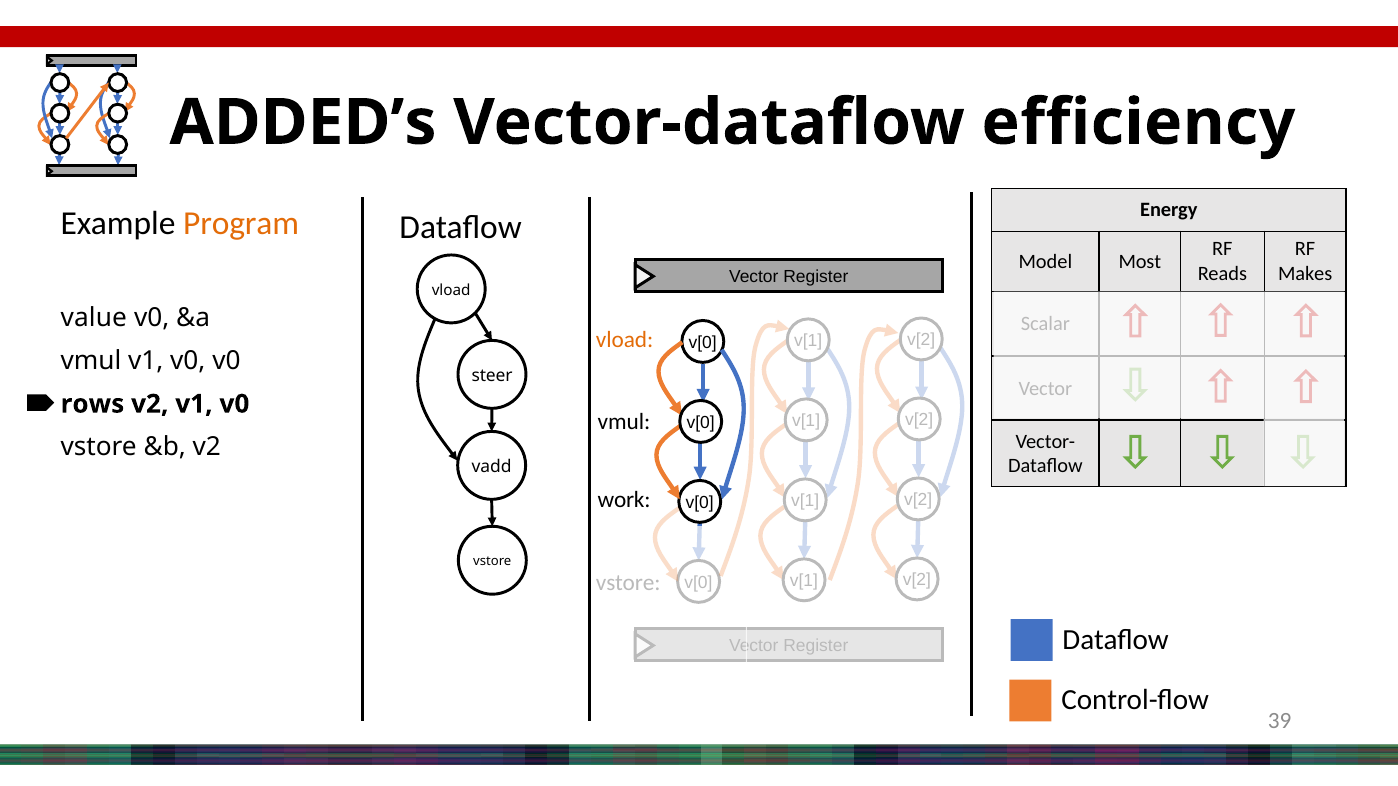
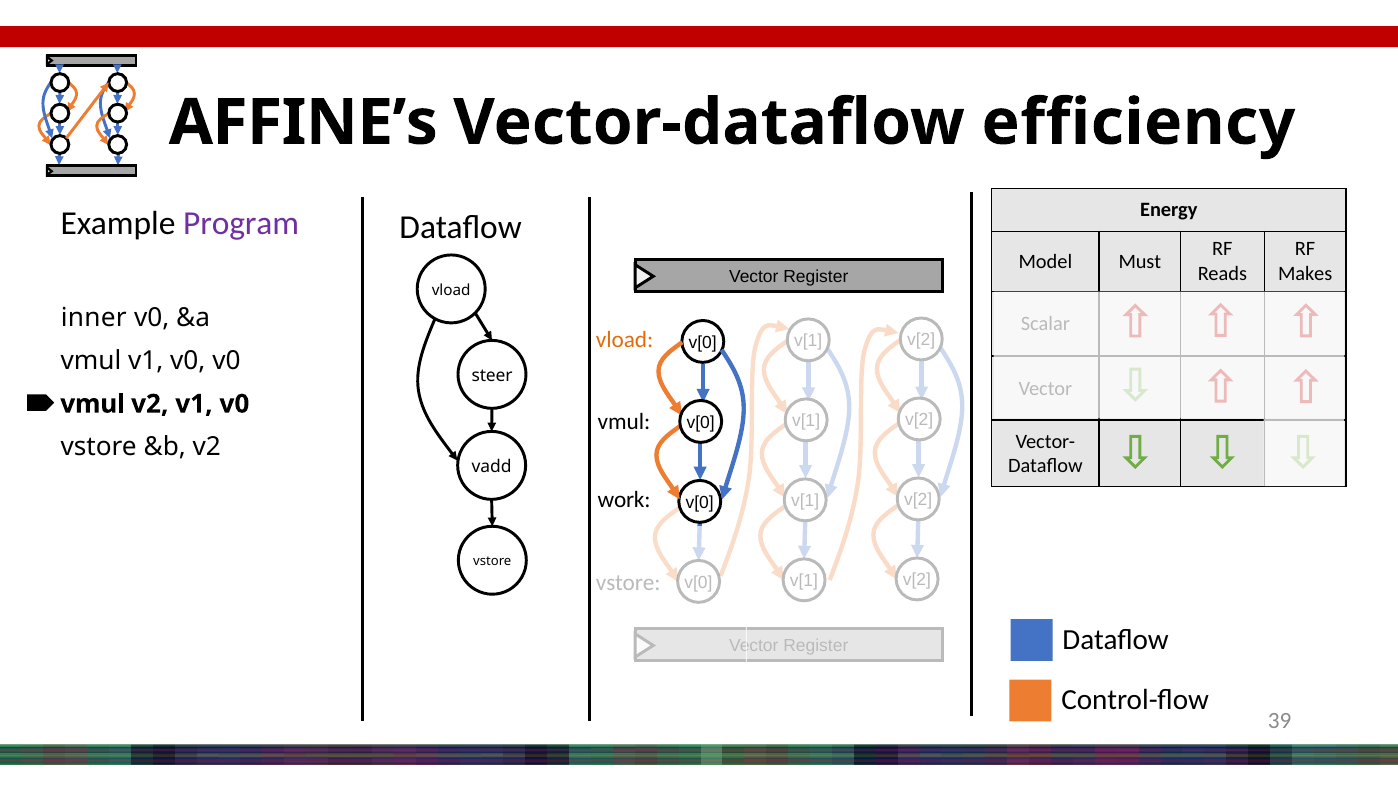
ADDED’s: ADDED’s -> AFFINE’s (303, 123)
Program colour: orange -> purple (241, 224)
Most: Most -> Must (1140, 262)
value: value -> inner (94, 318)
rows: rows -> vmul (93, 404)
